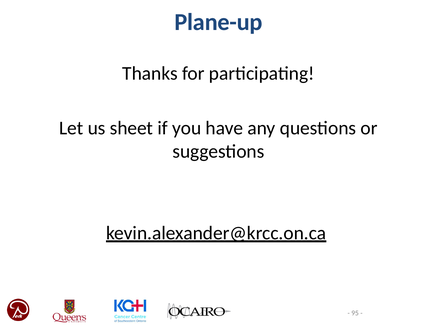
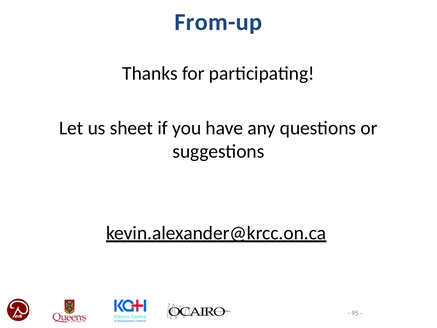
Plane-up: Plane-up -> From-up (218, 22)
